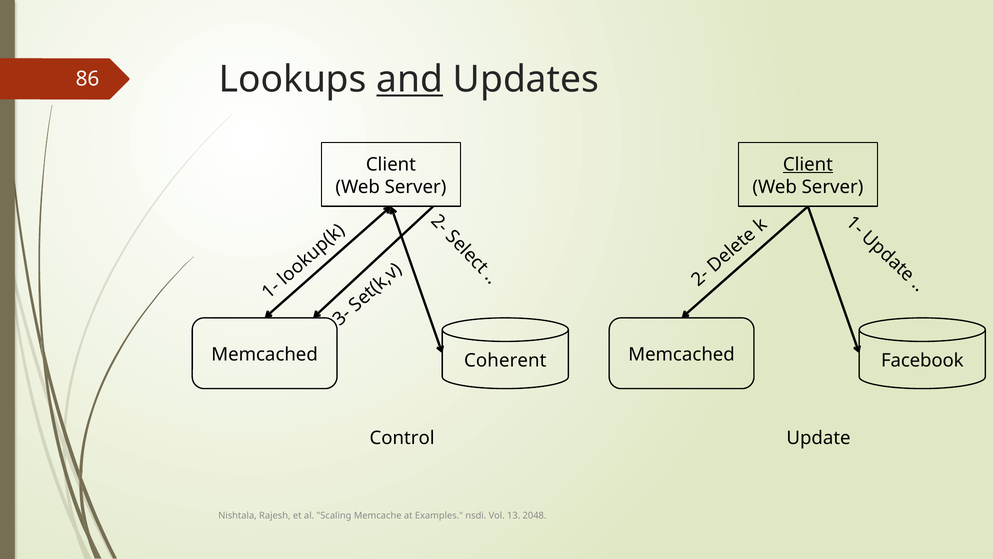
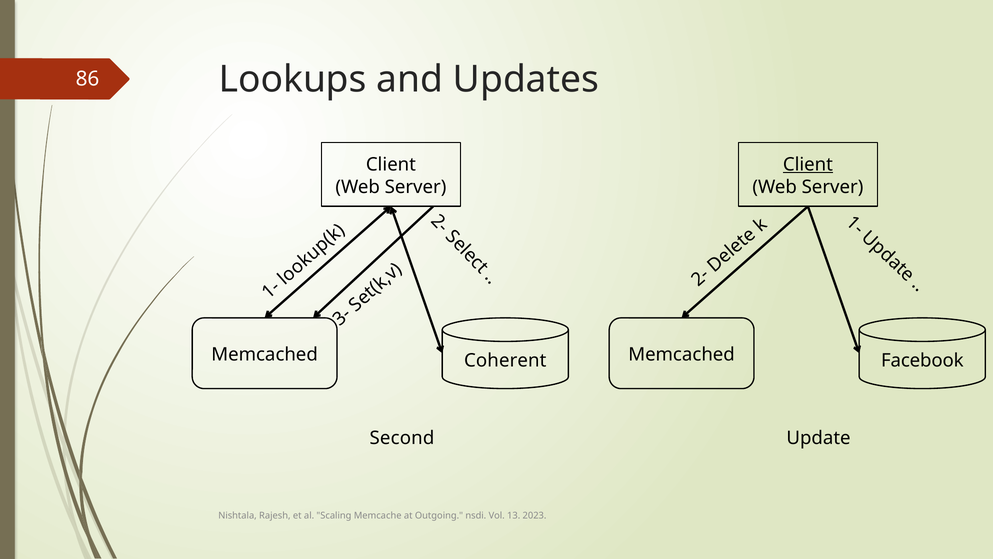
and underline: present -> none (410, 80)
Control: Control -> Second (402, 438)
Examples: Examples -> Outgoing (439, 515)
2048: 2048 -> 2023 (535, 515)
